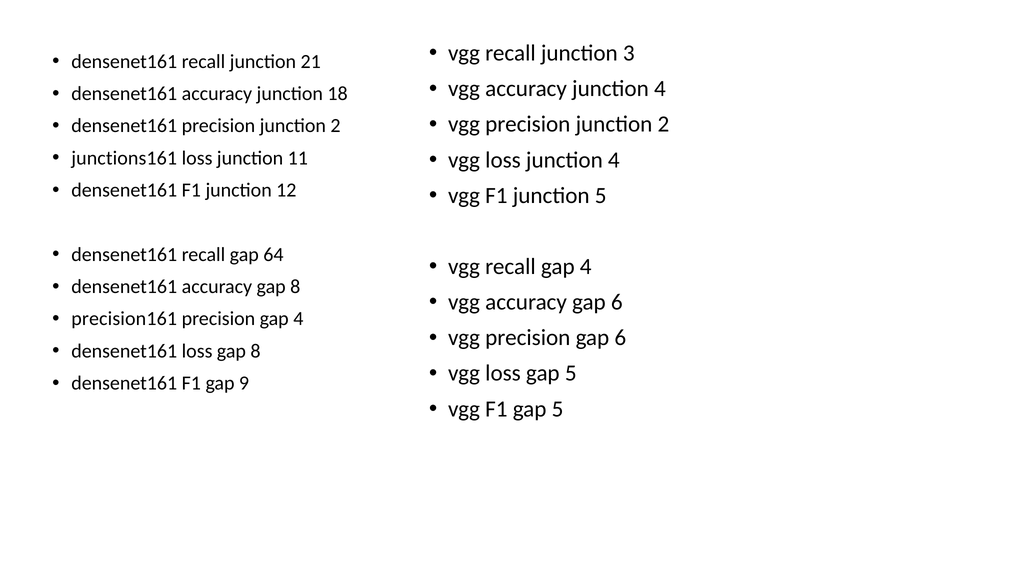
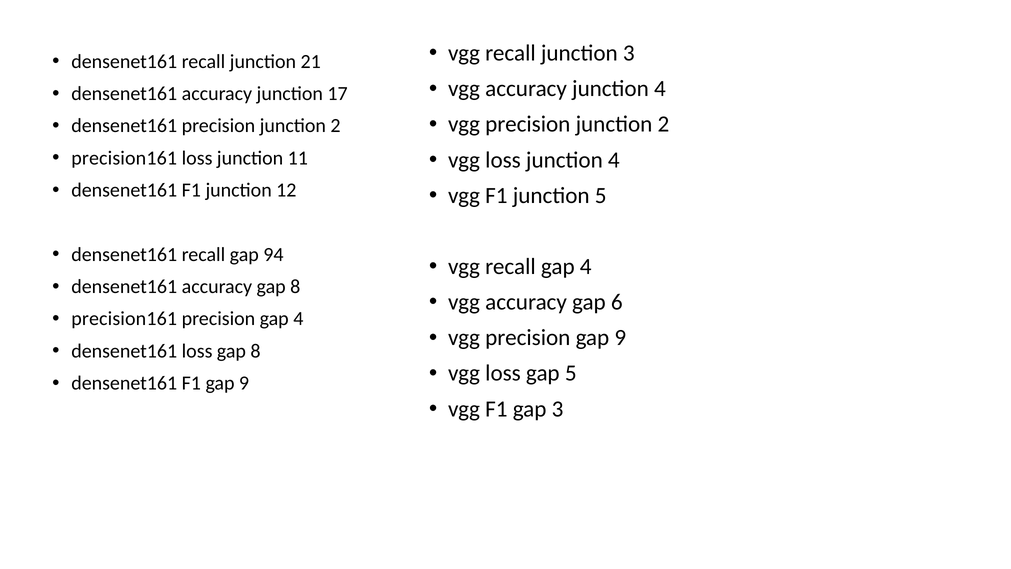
18: 18 -> 17 (338, 94)
junctions161: junctions161 -> precision161 (124, 158)
64: 64 -> 94 (273, 254)
precision gap 6: 6 -> 9 (620, 338)
F1 gap 5: 5 -> 3 (558, 409)
